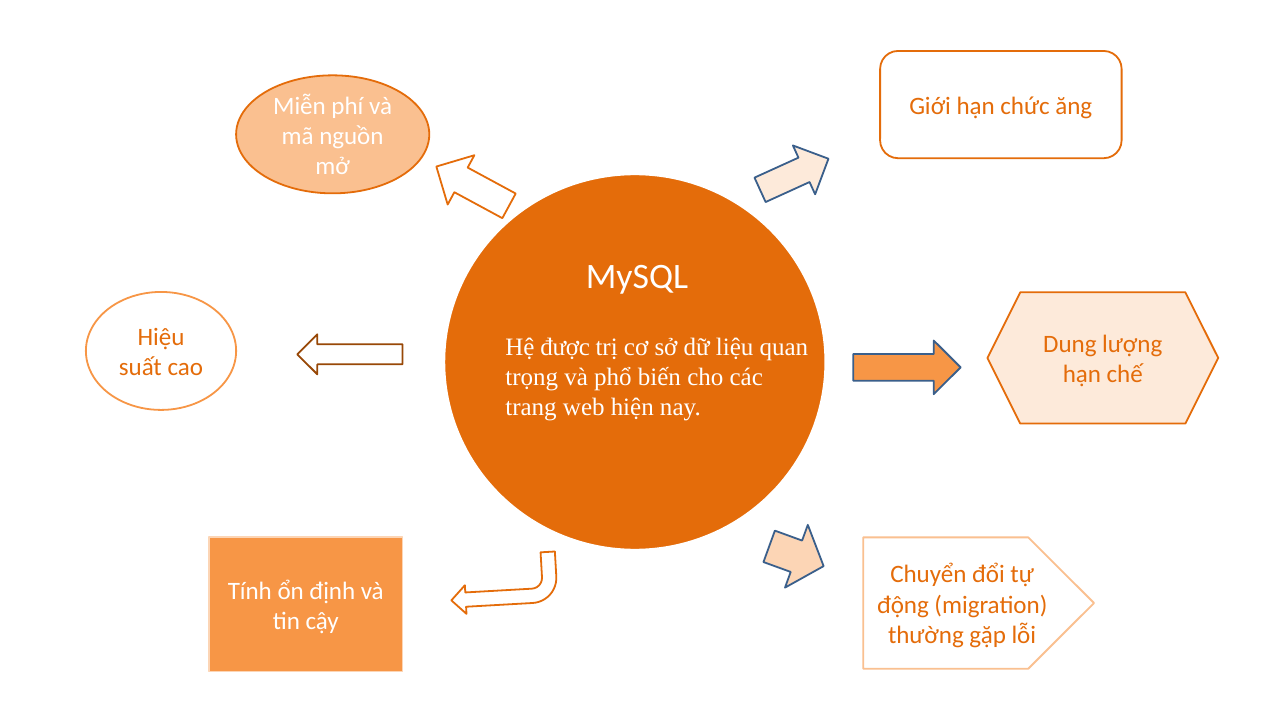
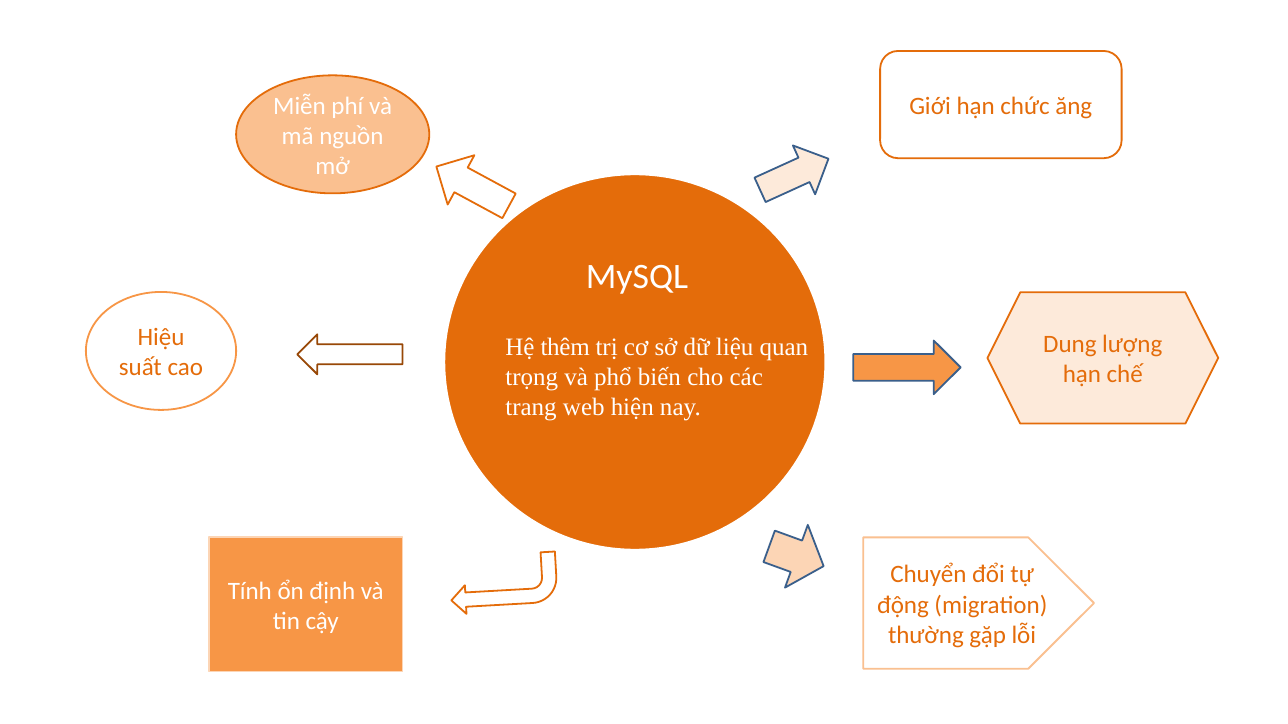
được: được -> thêm (565, 347)
